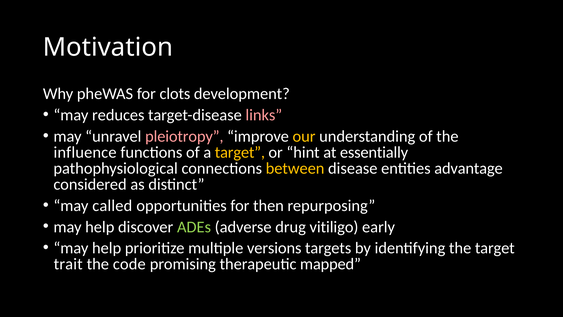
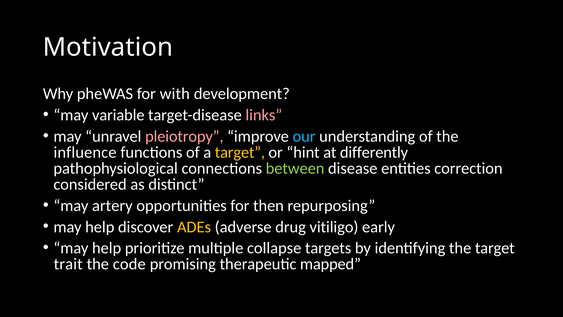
clots: clots -> with (175, 94)
reduces: reduces -> variable (118, 115)
our colour: yellow -> light blue (304, 136)
essentially: essentially -> differently (374, 152)
between colour: yellow -> light green (295, 168)
advantage: advantage -> correction (468, 168)
called: called -> artery (112, 205)
ADEs colour: light green -> yellow (194, 227)
versions: versions -> collapse (274, 248)
